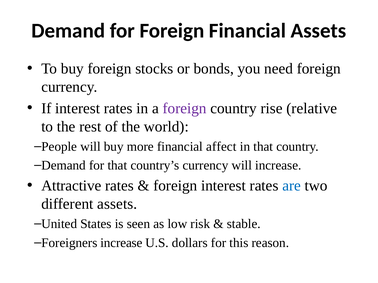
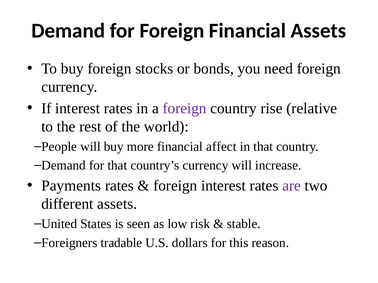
Attractive: Attractive -> Payments (71, 186)
are colour: blue -> purple (292, 186)
Foreigners increase: increase -> tradable (121, 243)
